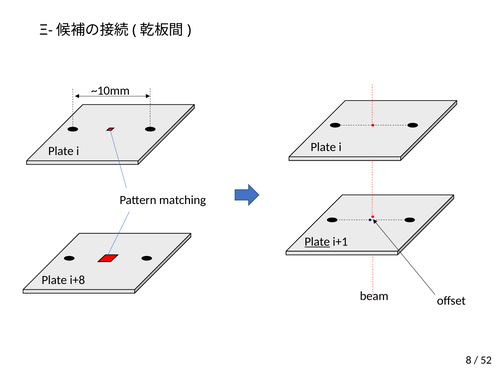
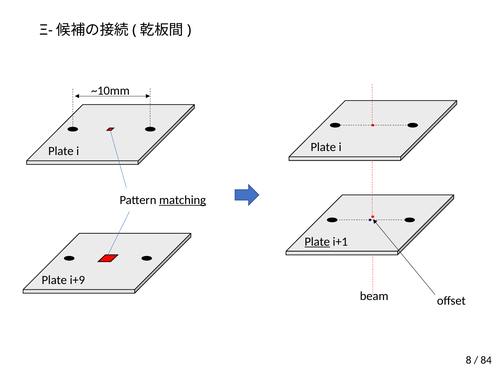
matching underline: none -> present (183, 200)
i+8: i+8 -> i+9 (77, 280)
52: 52 -> 84 (486, 360)
